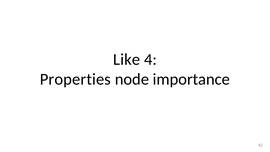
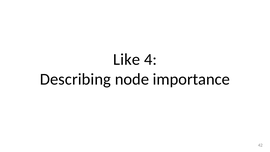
Properties: Properties -> Describing (75, 79)
